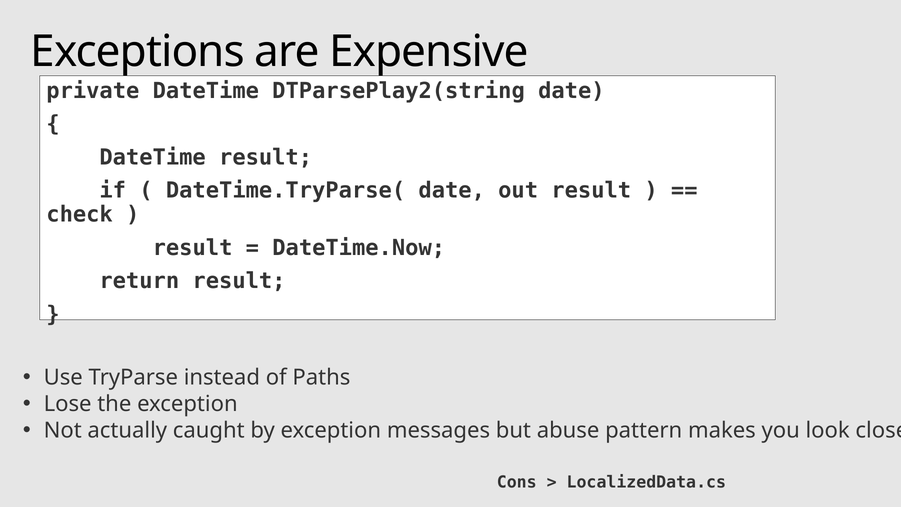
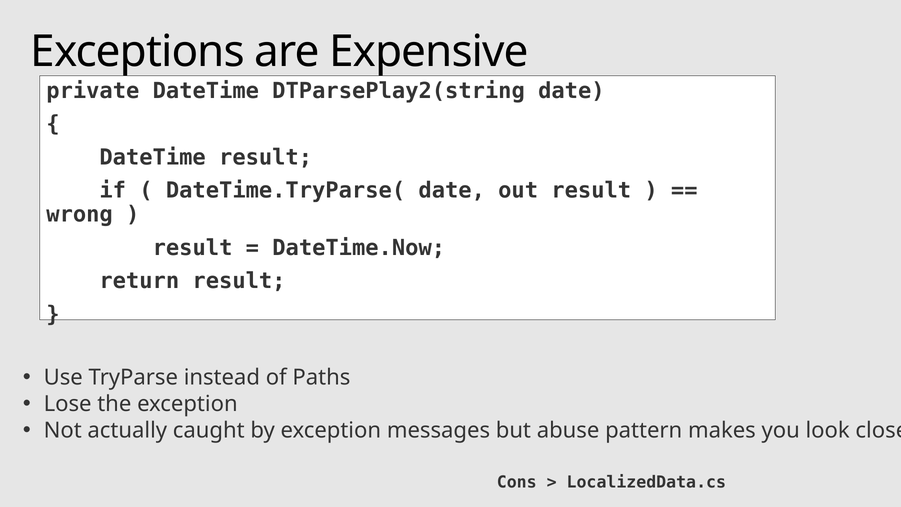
check: check -> wrong (80, 214)
